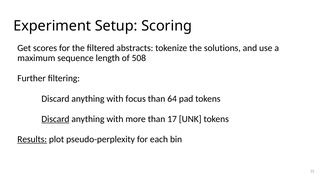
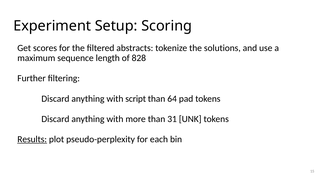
508: 508 -> 828 (139, 58)
focus: focus -> script (136, 98)
Discard underline: present -> none (55, 119)
17: 17 -> 31 (172, 119)
